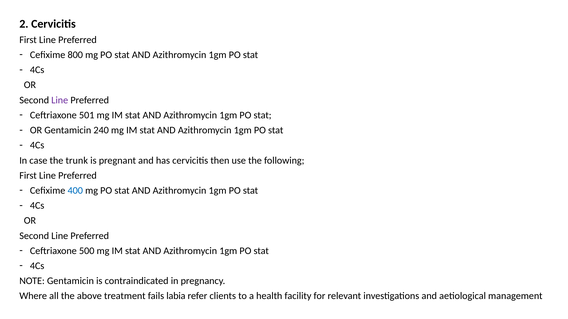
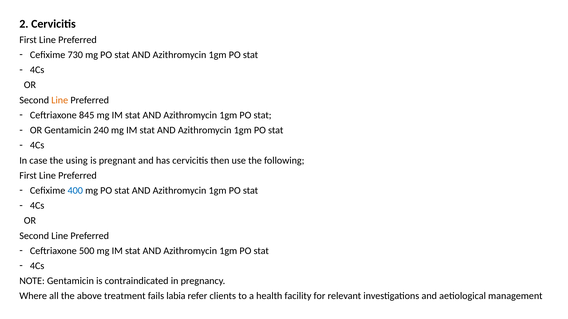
800: 800 -> 730 (75, 55)
Line colour: purple -> orange (60, 100)
501: 501 -> 845 (87, 115)
trunk: trunk -> using (77, 161)
